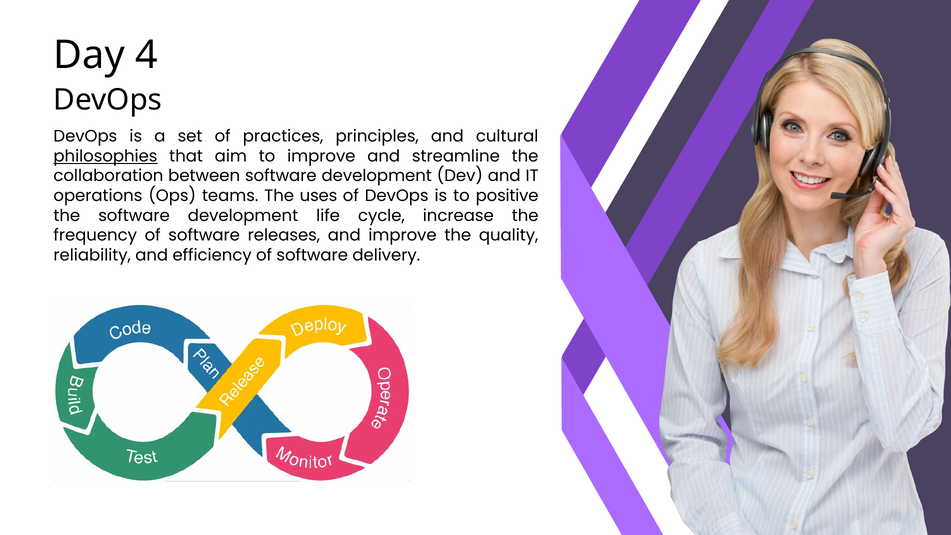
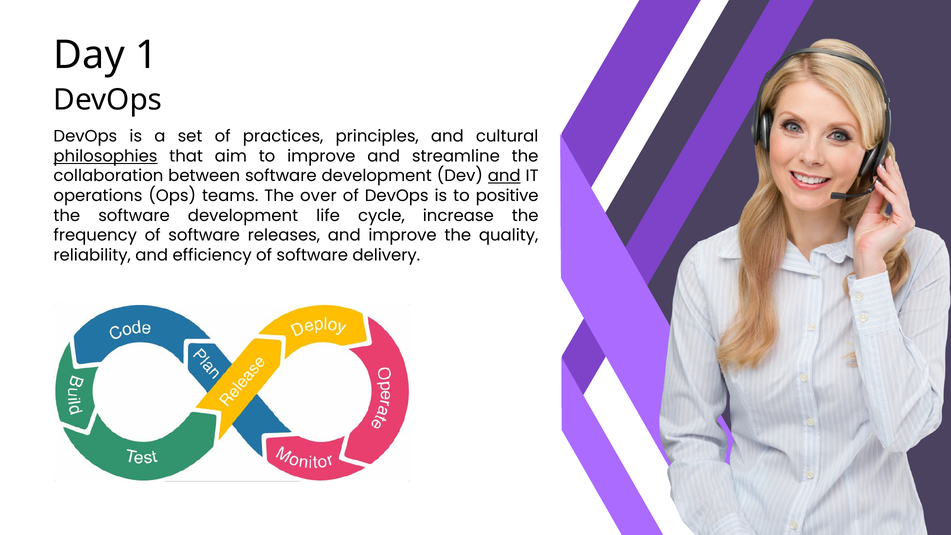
4: 4 -> 1 (146, 55)
and underline: none -> present (504, 176)
uses: uses -> over (318, 196)
